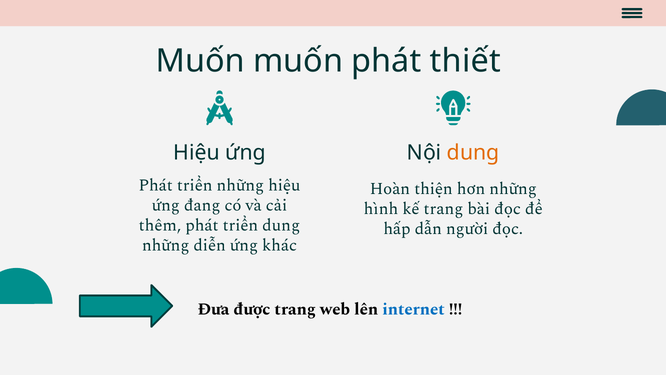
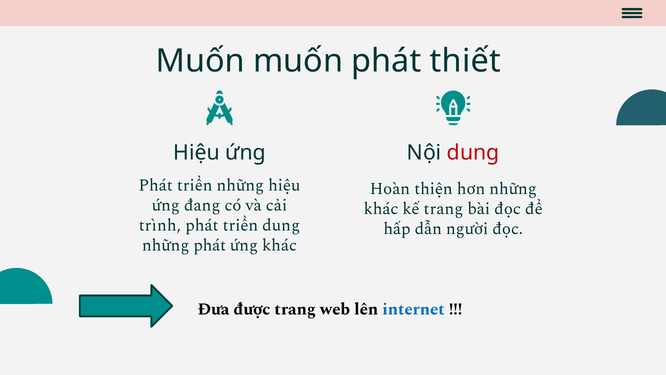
dung colour: orange -> red (473, 153)
hình: hình -> khác (381, 209)
thêm: thêm -> trình (160, 225)
những diễn: diễn -> phát (210, 245)
